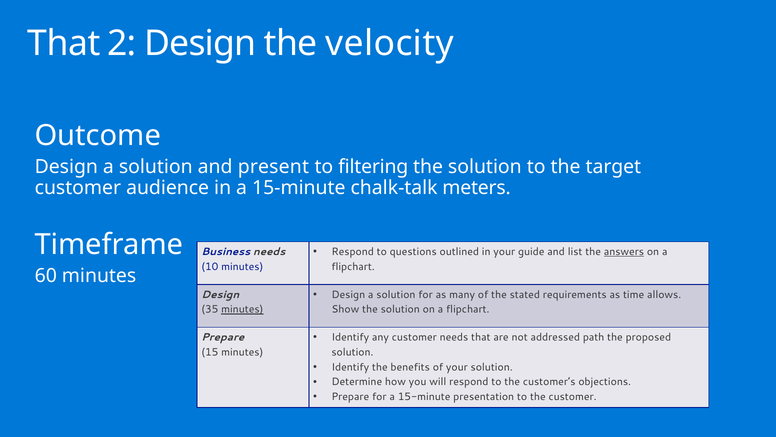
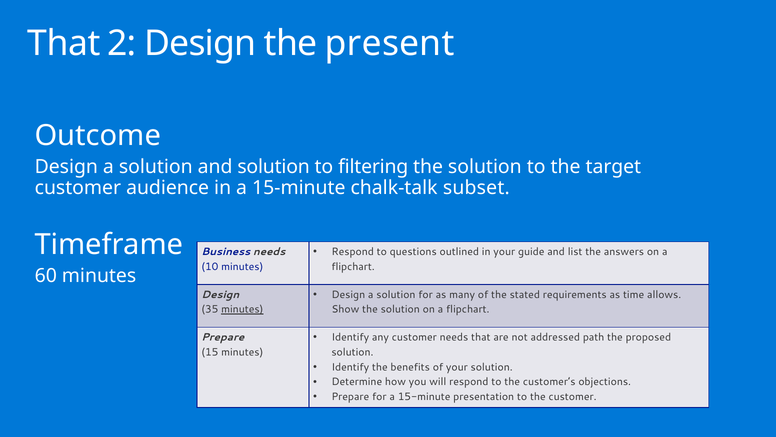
velocity: velocity -> present (390, 43)
and present: present -> solution (274, 167)
meters: meters -> subset (476, 188)
answers underline: present -> none (624, 251)
